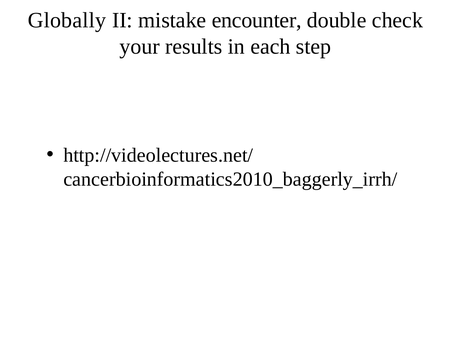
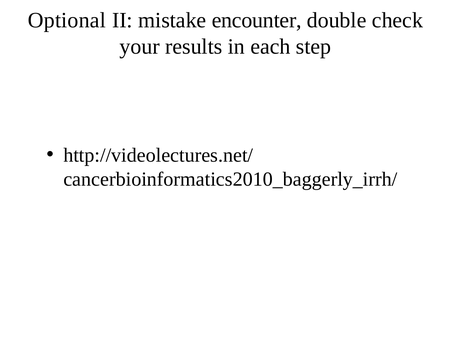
Globally: Globally -> Optional (67, 20)
